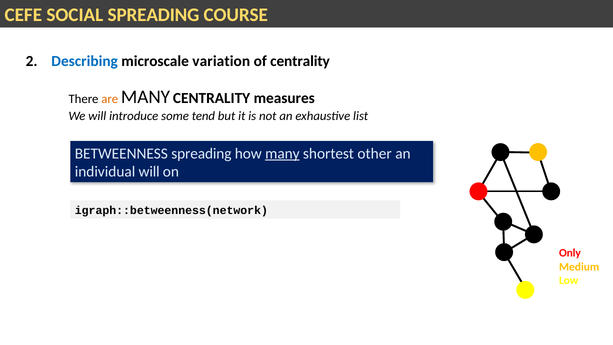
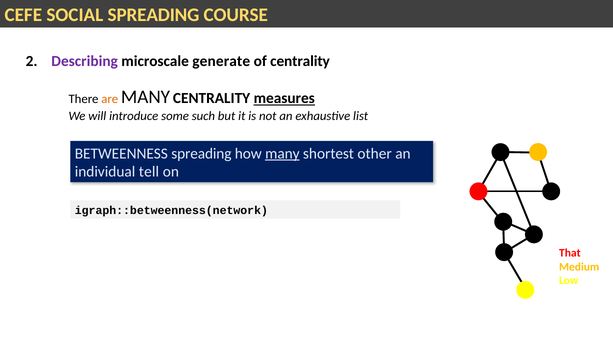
Describing colour: blue -> purple (85, 61)
variation: variation -> generate (221, 61)
measures underline: none -> present (284, 98)
tend: tend -> such (203, 116)
individual will: will -> tell (149, 172)
Only: Only -> That (570, 253)
